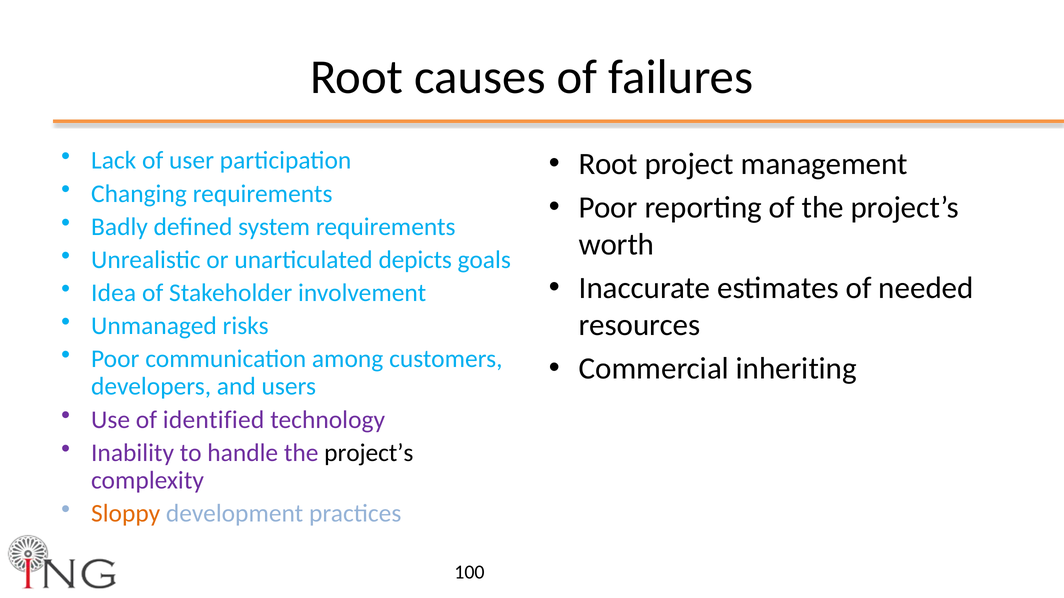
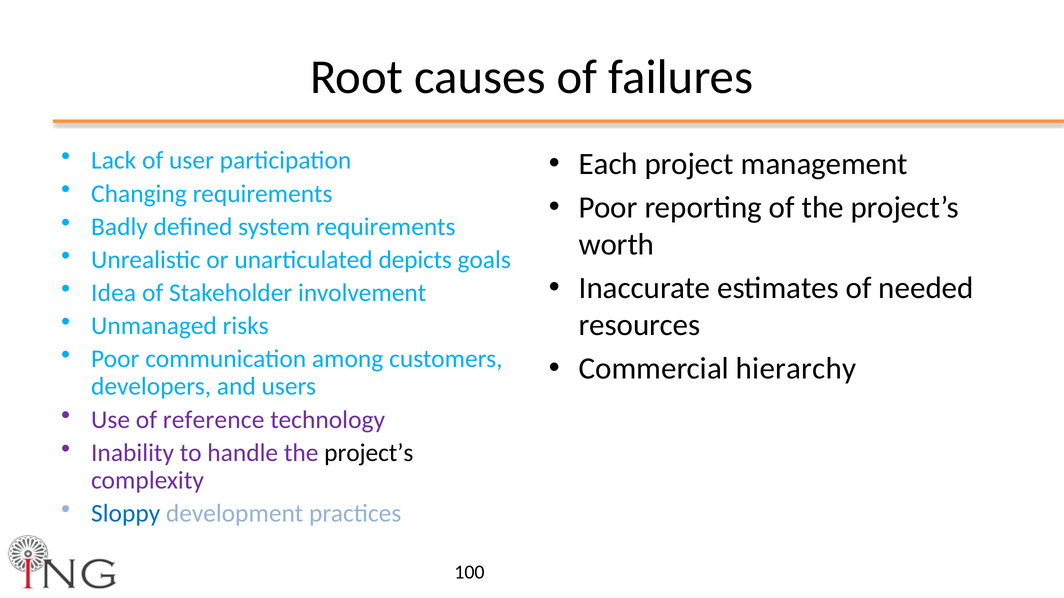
Root: Root -> Each (608, 164)
inheriting: inheriting -> hierarchy (796, 369)
identified: identified -> reference (214, 420)
Sloppy colour: orange -> blue (126, 514)
